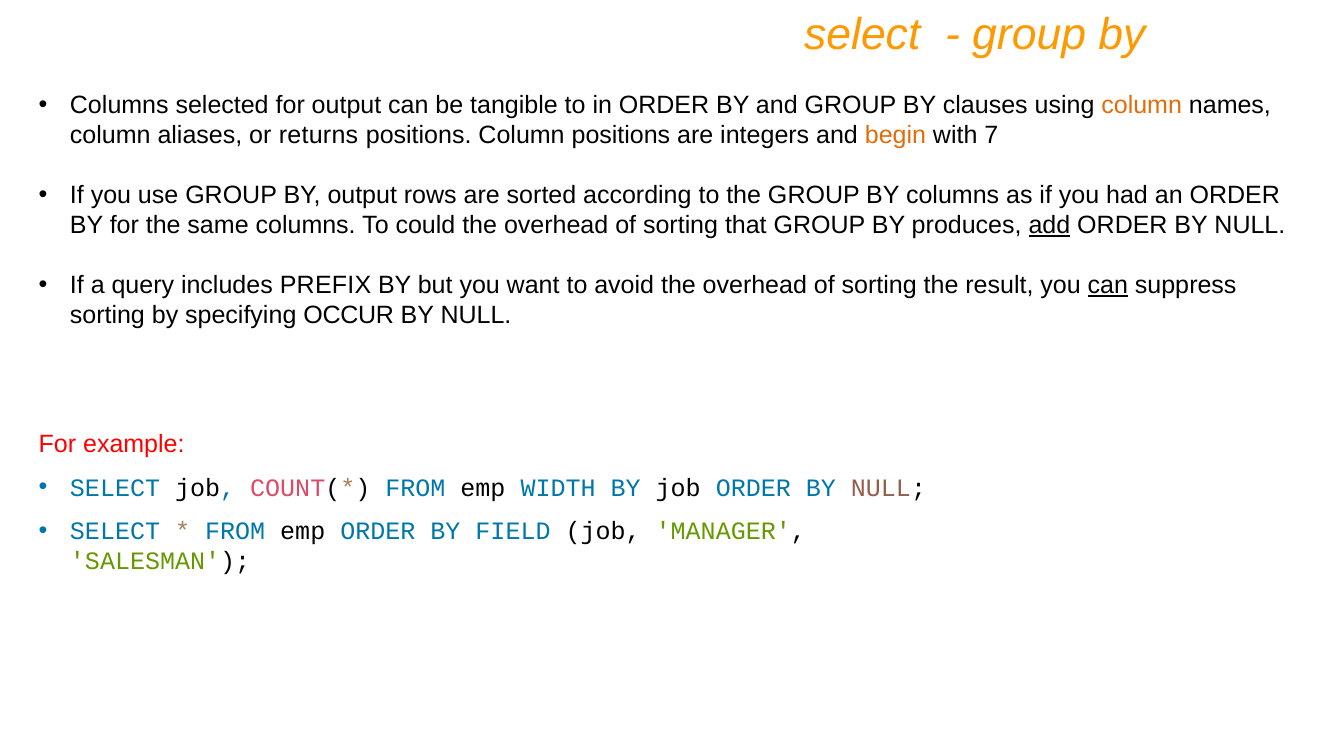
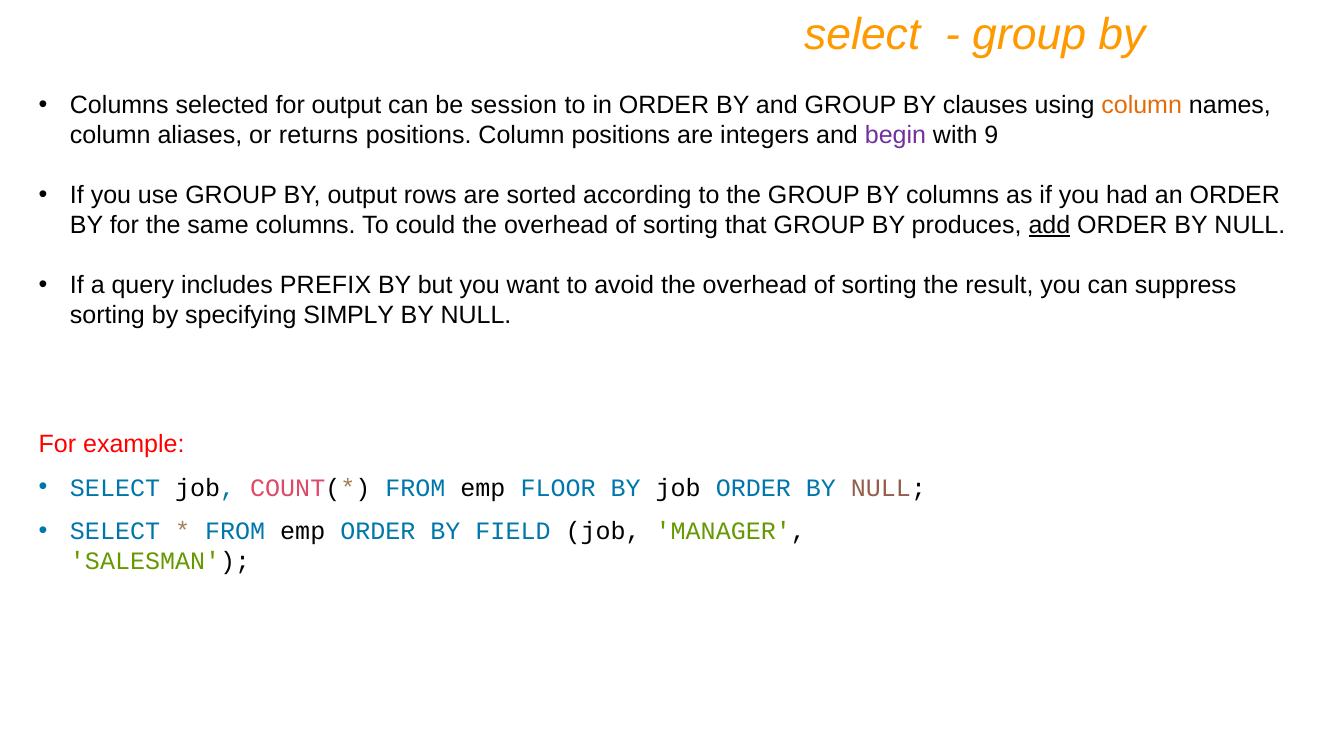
tangible: tangible -> session (514, 105)
begin colour: orange -> purple (895, 135)
7: 7 -> 9 (991, 135)
can underline: present -> none (1108, 285)
OCCUR: OCCUR -> SIMPLY (349, 315)
WIDTH: WIDTH -> FLOOR (558, 488)
